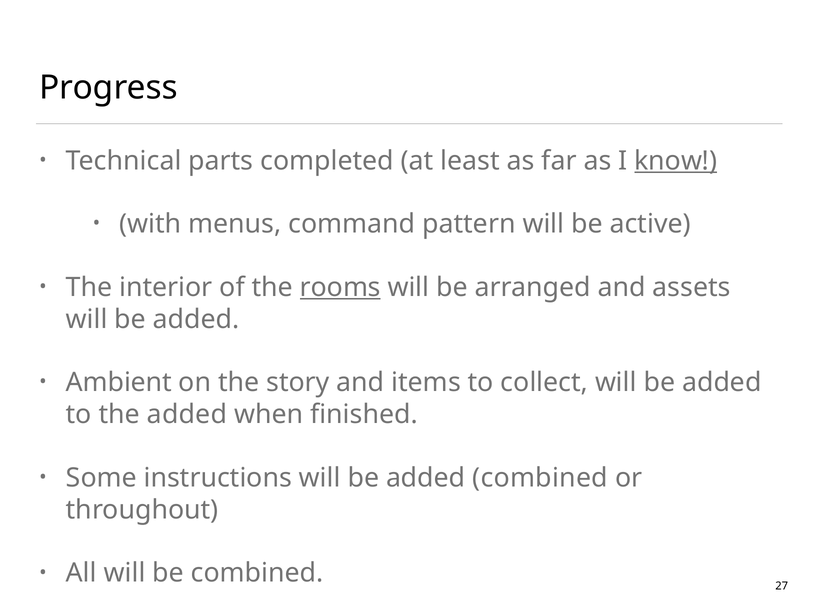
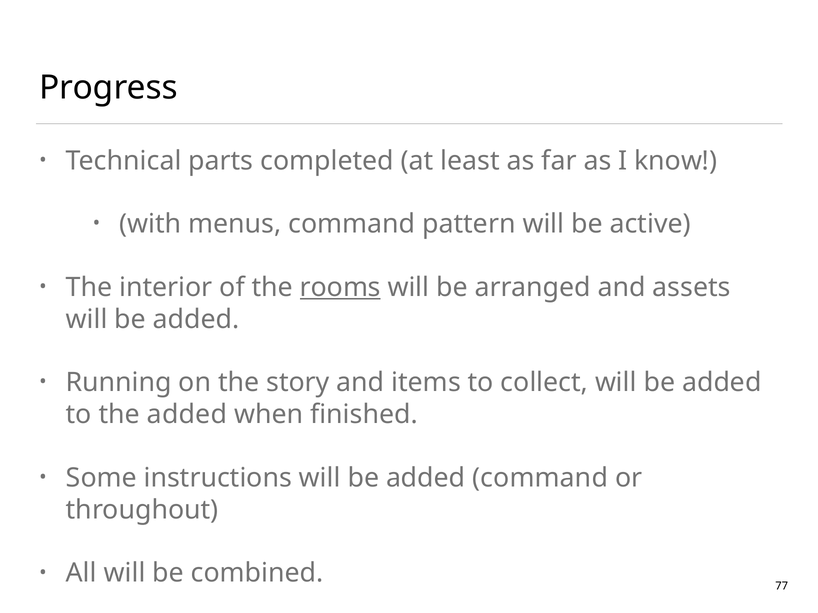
know underline: present -> none (676, 161)
Ambient: Ambient -> Running (119, 383)
added combined: combined -> command (540, 478)
27: 27 -> 77 (782, 587)
